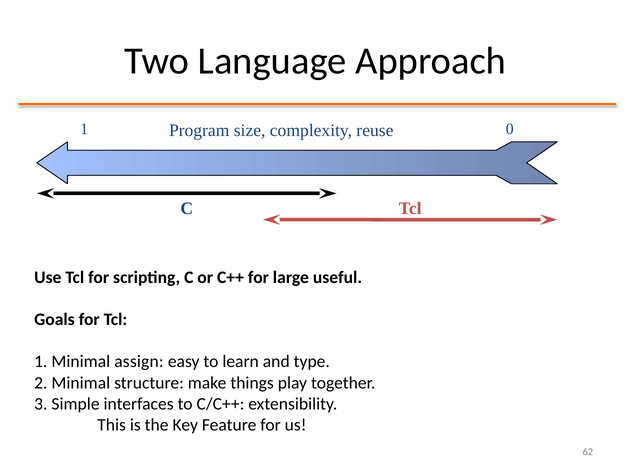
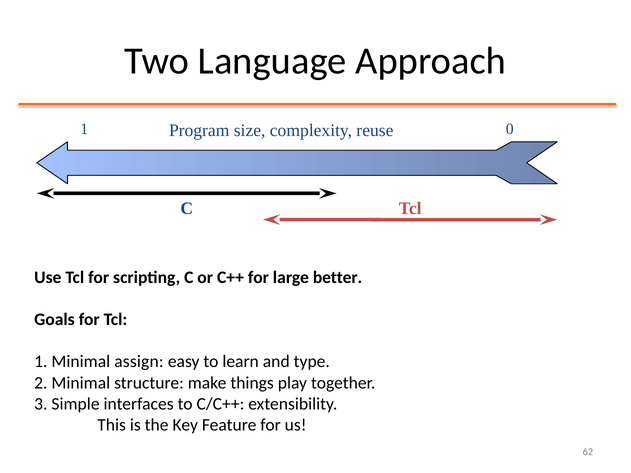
useful: useful -> better (338, 278)
